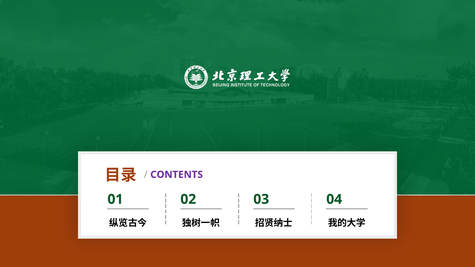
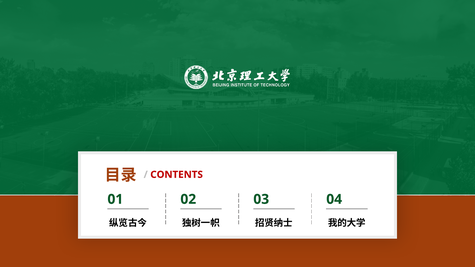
CONTENTS colour: purple -> red (177, 175)
